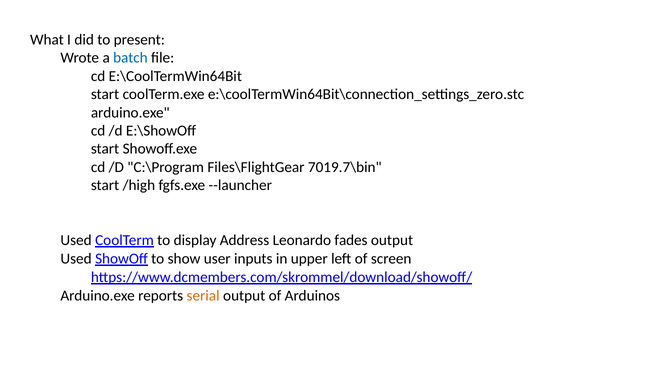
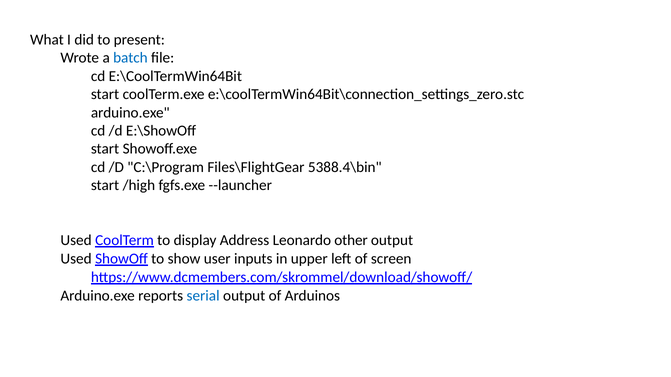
7019.7\bin: 7019.7\bin -> 5388.4\bin (345, 167)
fades: fades -> other (351, 240)
serial colour: orange -> blue (203, 296)
